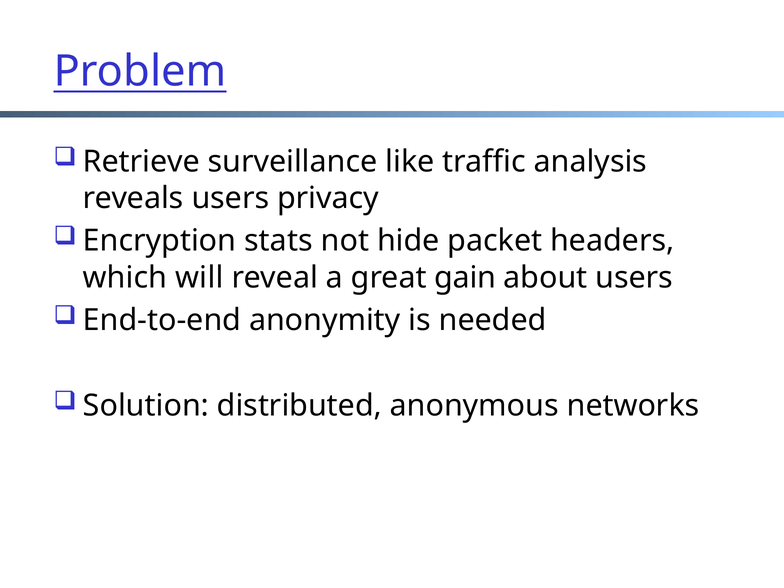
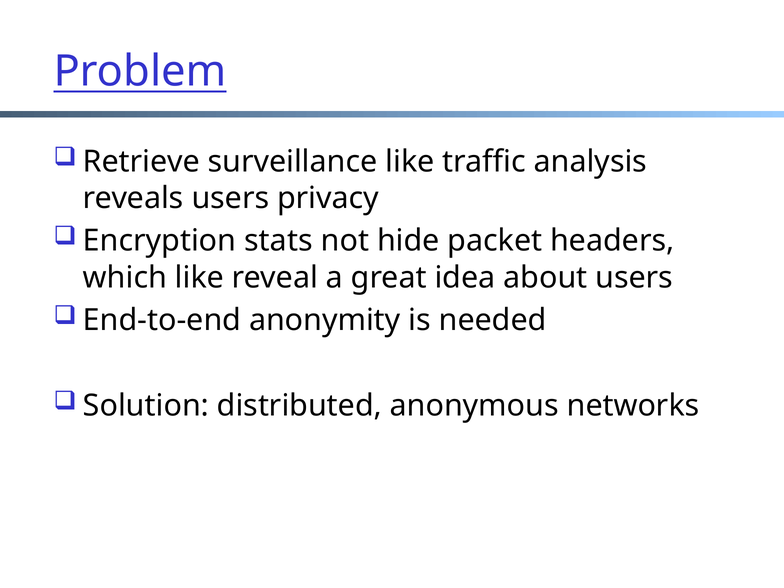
which will: will -> like (199, 277)
gain: gain -> idea (465, 277)
